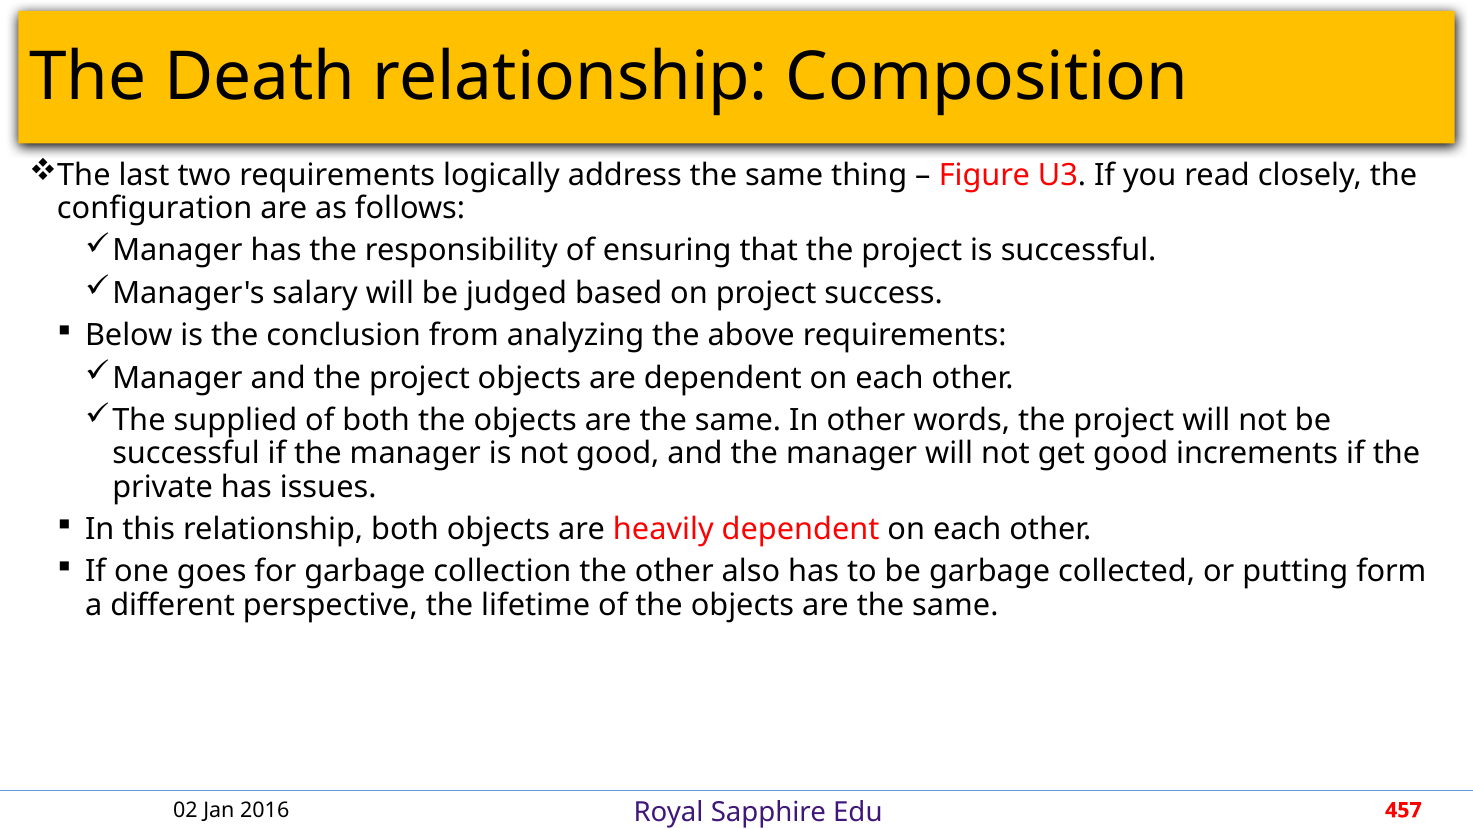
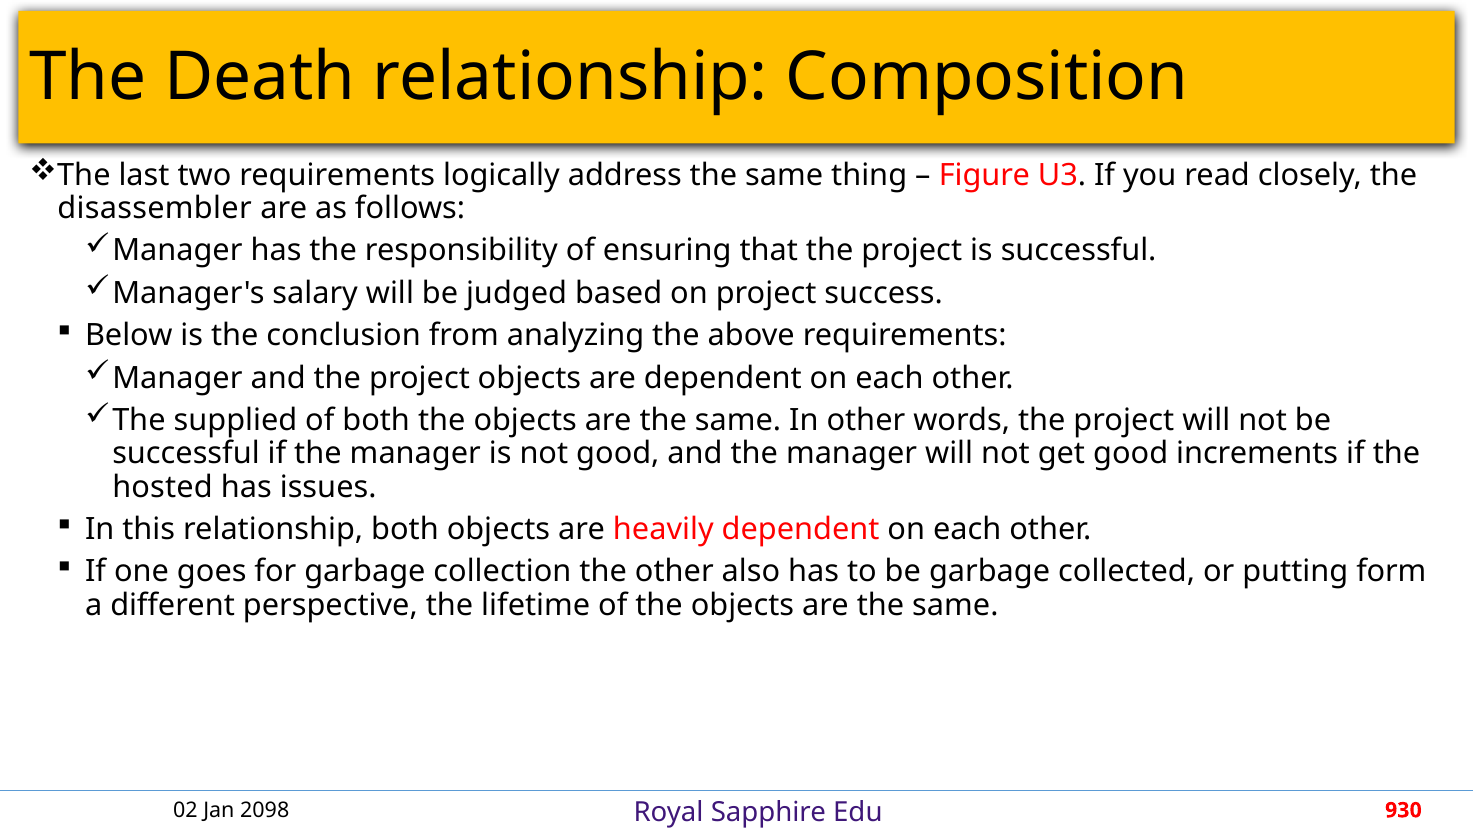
configuration: configuration -> disassembler (155, 208)
private: private -> hosted (162, 487)
2016: 2016 -> 2098 (265, 810)
457: 457 -> 930 (1403, 810)
